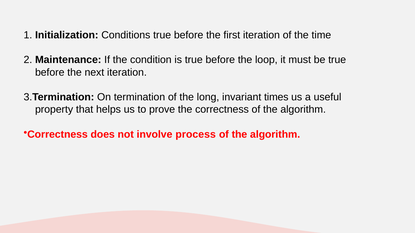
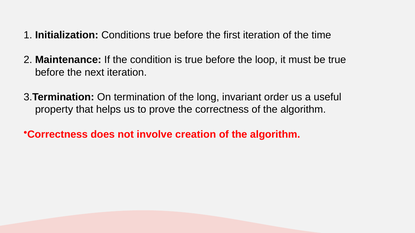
times: times -> order (276, 97)
process: process -> creation (196, 135)
